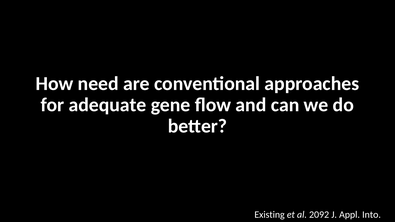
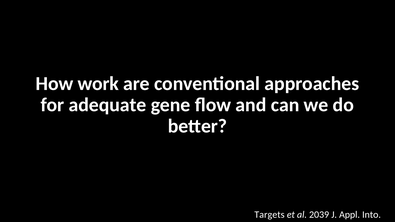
need: need -> work (98, 84)
Existing: Existing -> Targets (269, 215)
2092: 2092 -> 2039 (319, 215)
